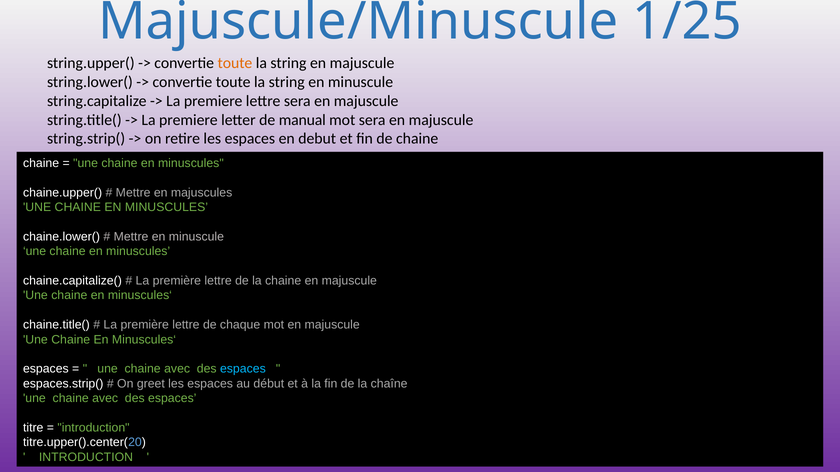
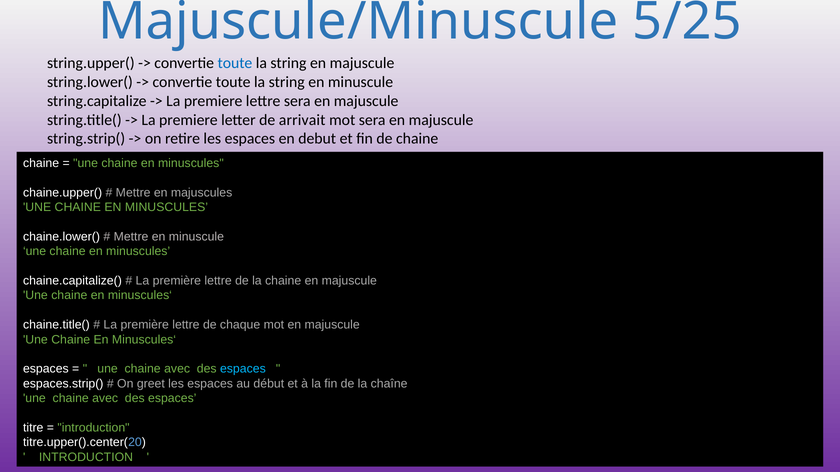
1/25: 1/25 -> 5/25 (687, 22)
toute colour: orange -> blue (235, 63)
manual: manual -> arrivait (302, 120)
